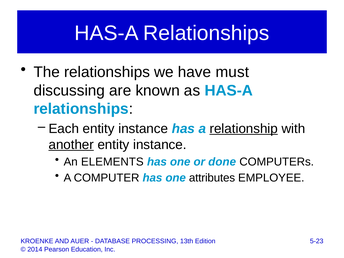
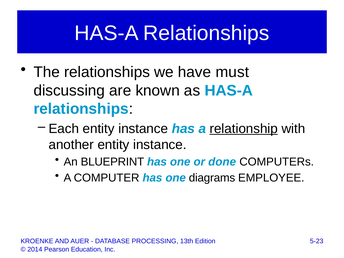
another underline: present -> none (71, 145)
ELEMENTS: ELEMENTS -> BLUEPRINT (112, 162)
attributes: attributes -> diagrams (212, 178)
